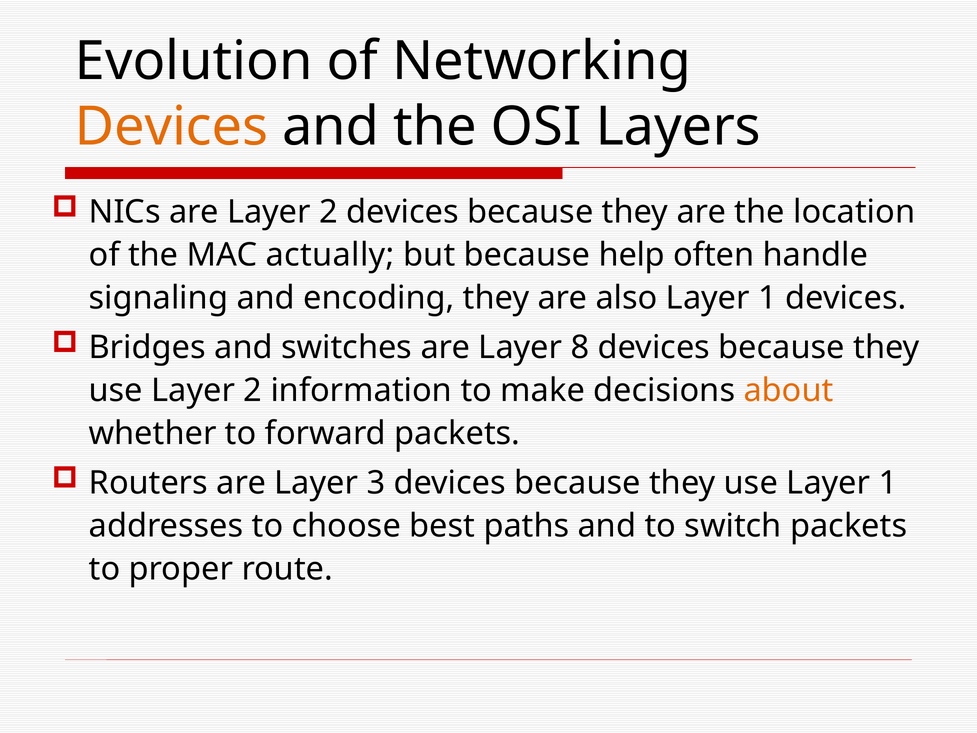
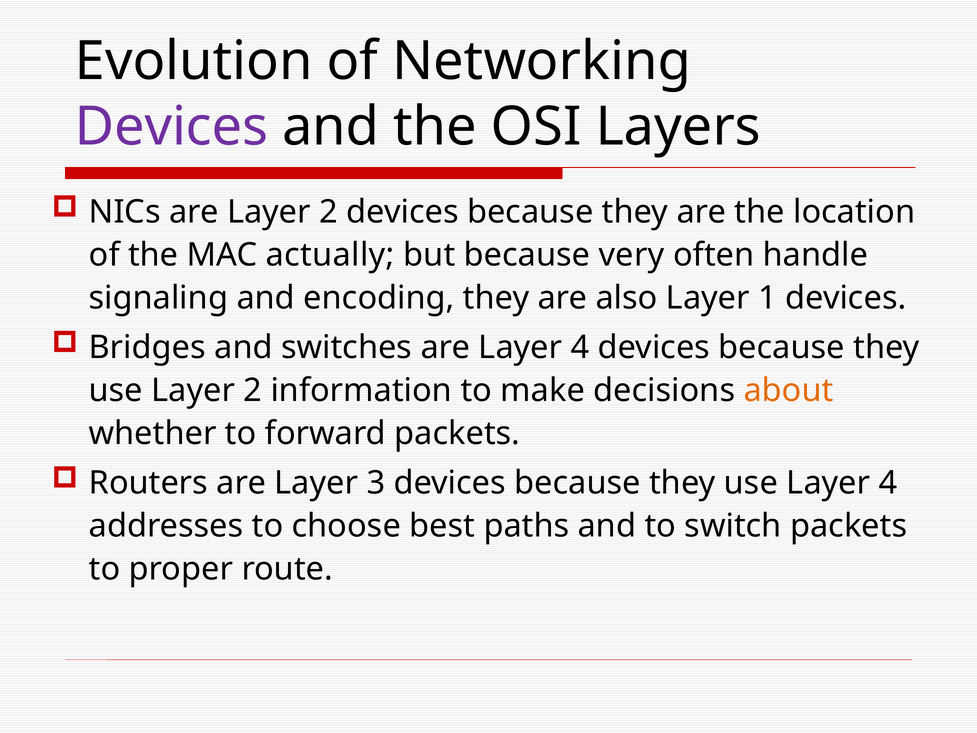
Devices colour: orange -> purple (172, 127)
help: help -> very (632, 255)
are Layer 8: 8 -> 4 (580, 348)
use Layer 1: 1 -> 4 (888, 483)
